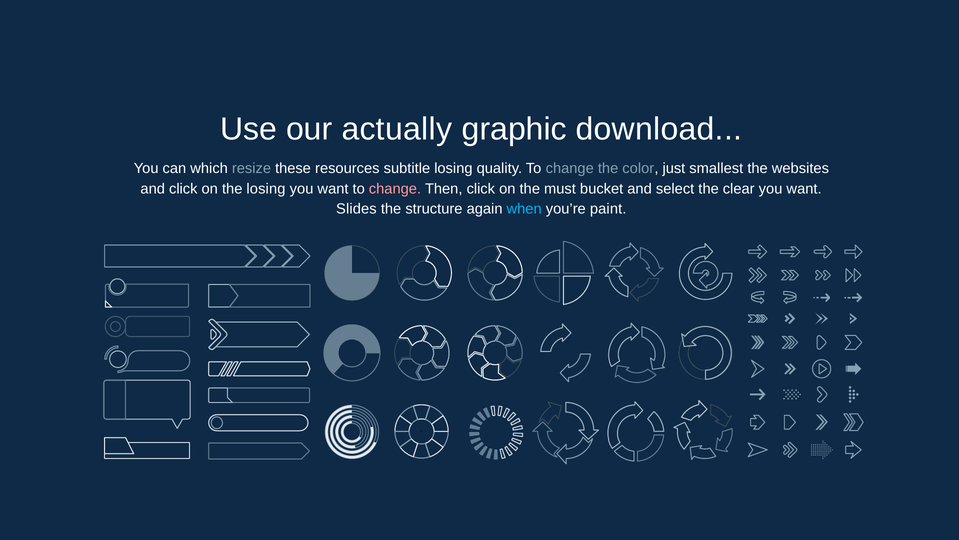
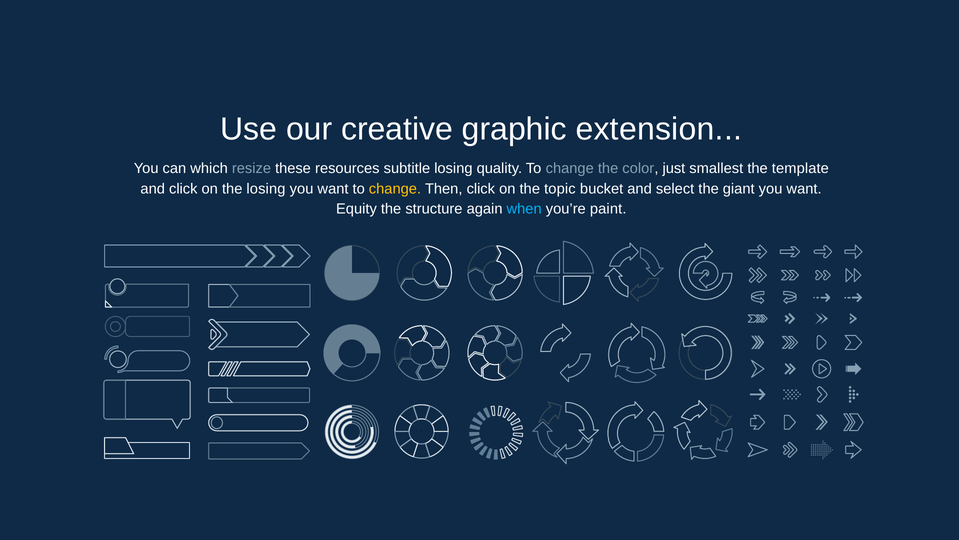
actually: actually -> creative (397, 129)
download: download -> extension (659, 129)
websites: websites -> template (800, 168)
change colour: pink -> yellow (395, 188)
must: must -> topic (560, 188)
clear: clear -> giant (739, 188)
Slides: Slides -> Equity (356, 209)
